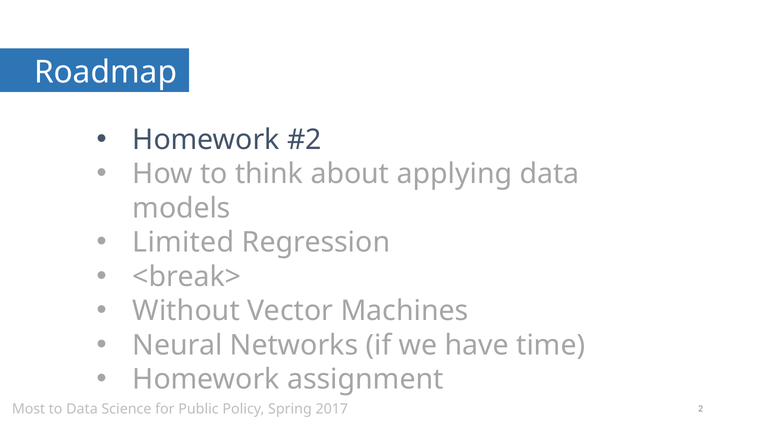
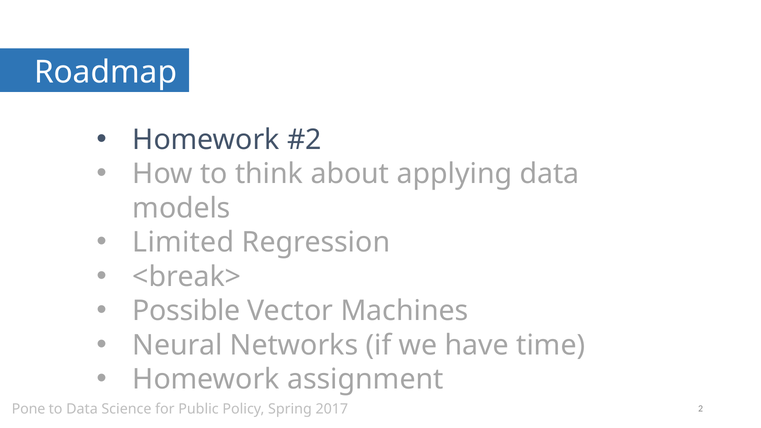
Without: Without -> Possible (186, 311)
Most: Most -> Pone (29, 409)
